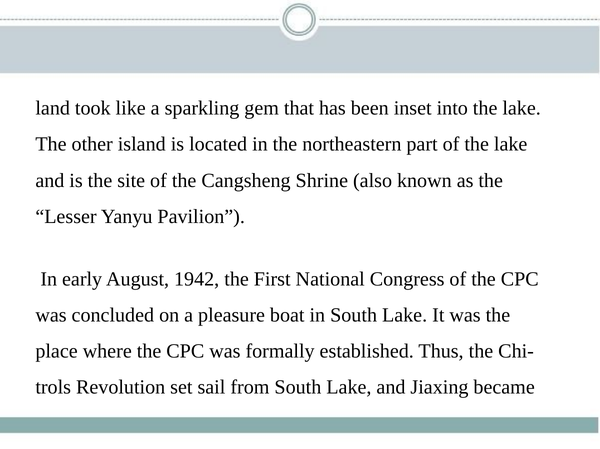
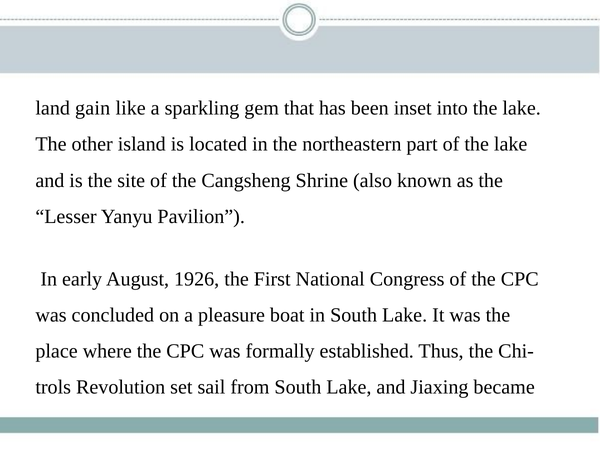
took: took -> gain (93, 108)
1942: 1942 -> 1926 (197, 279)
